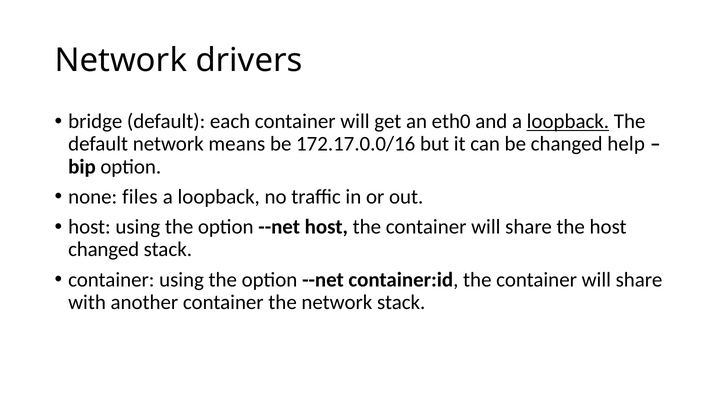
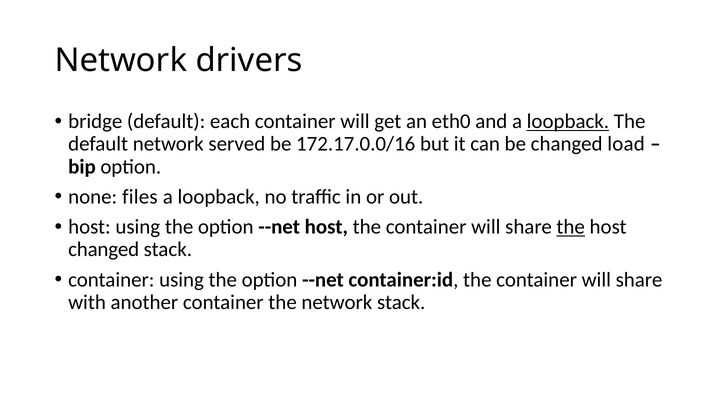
means: means -> served (237, 144)
help: help -> load (626, 144)
the underline: none -> present (571, 227)
